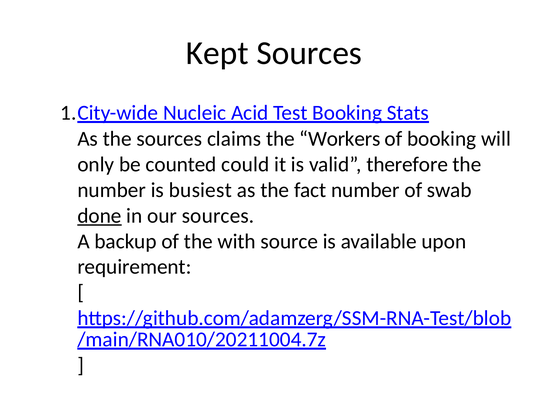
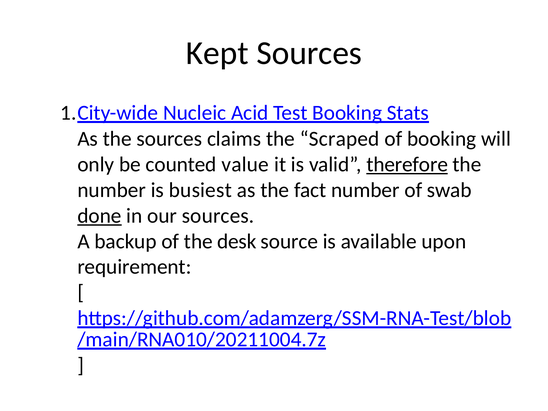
Workers: Workers -> Scraped (340, 139)
could: could -> value (245, 165)
therefore underline: none -> present (407, 165)
with: with -> desk (237, 241)
